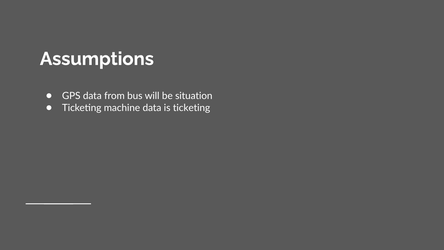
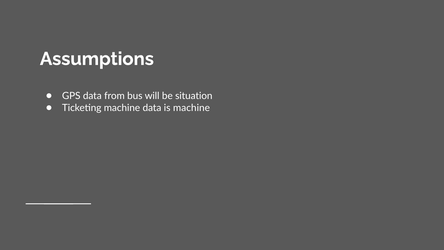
is ticketing: ticketing -> machine (192, 108)
